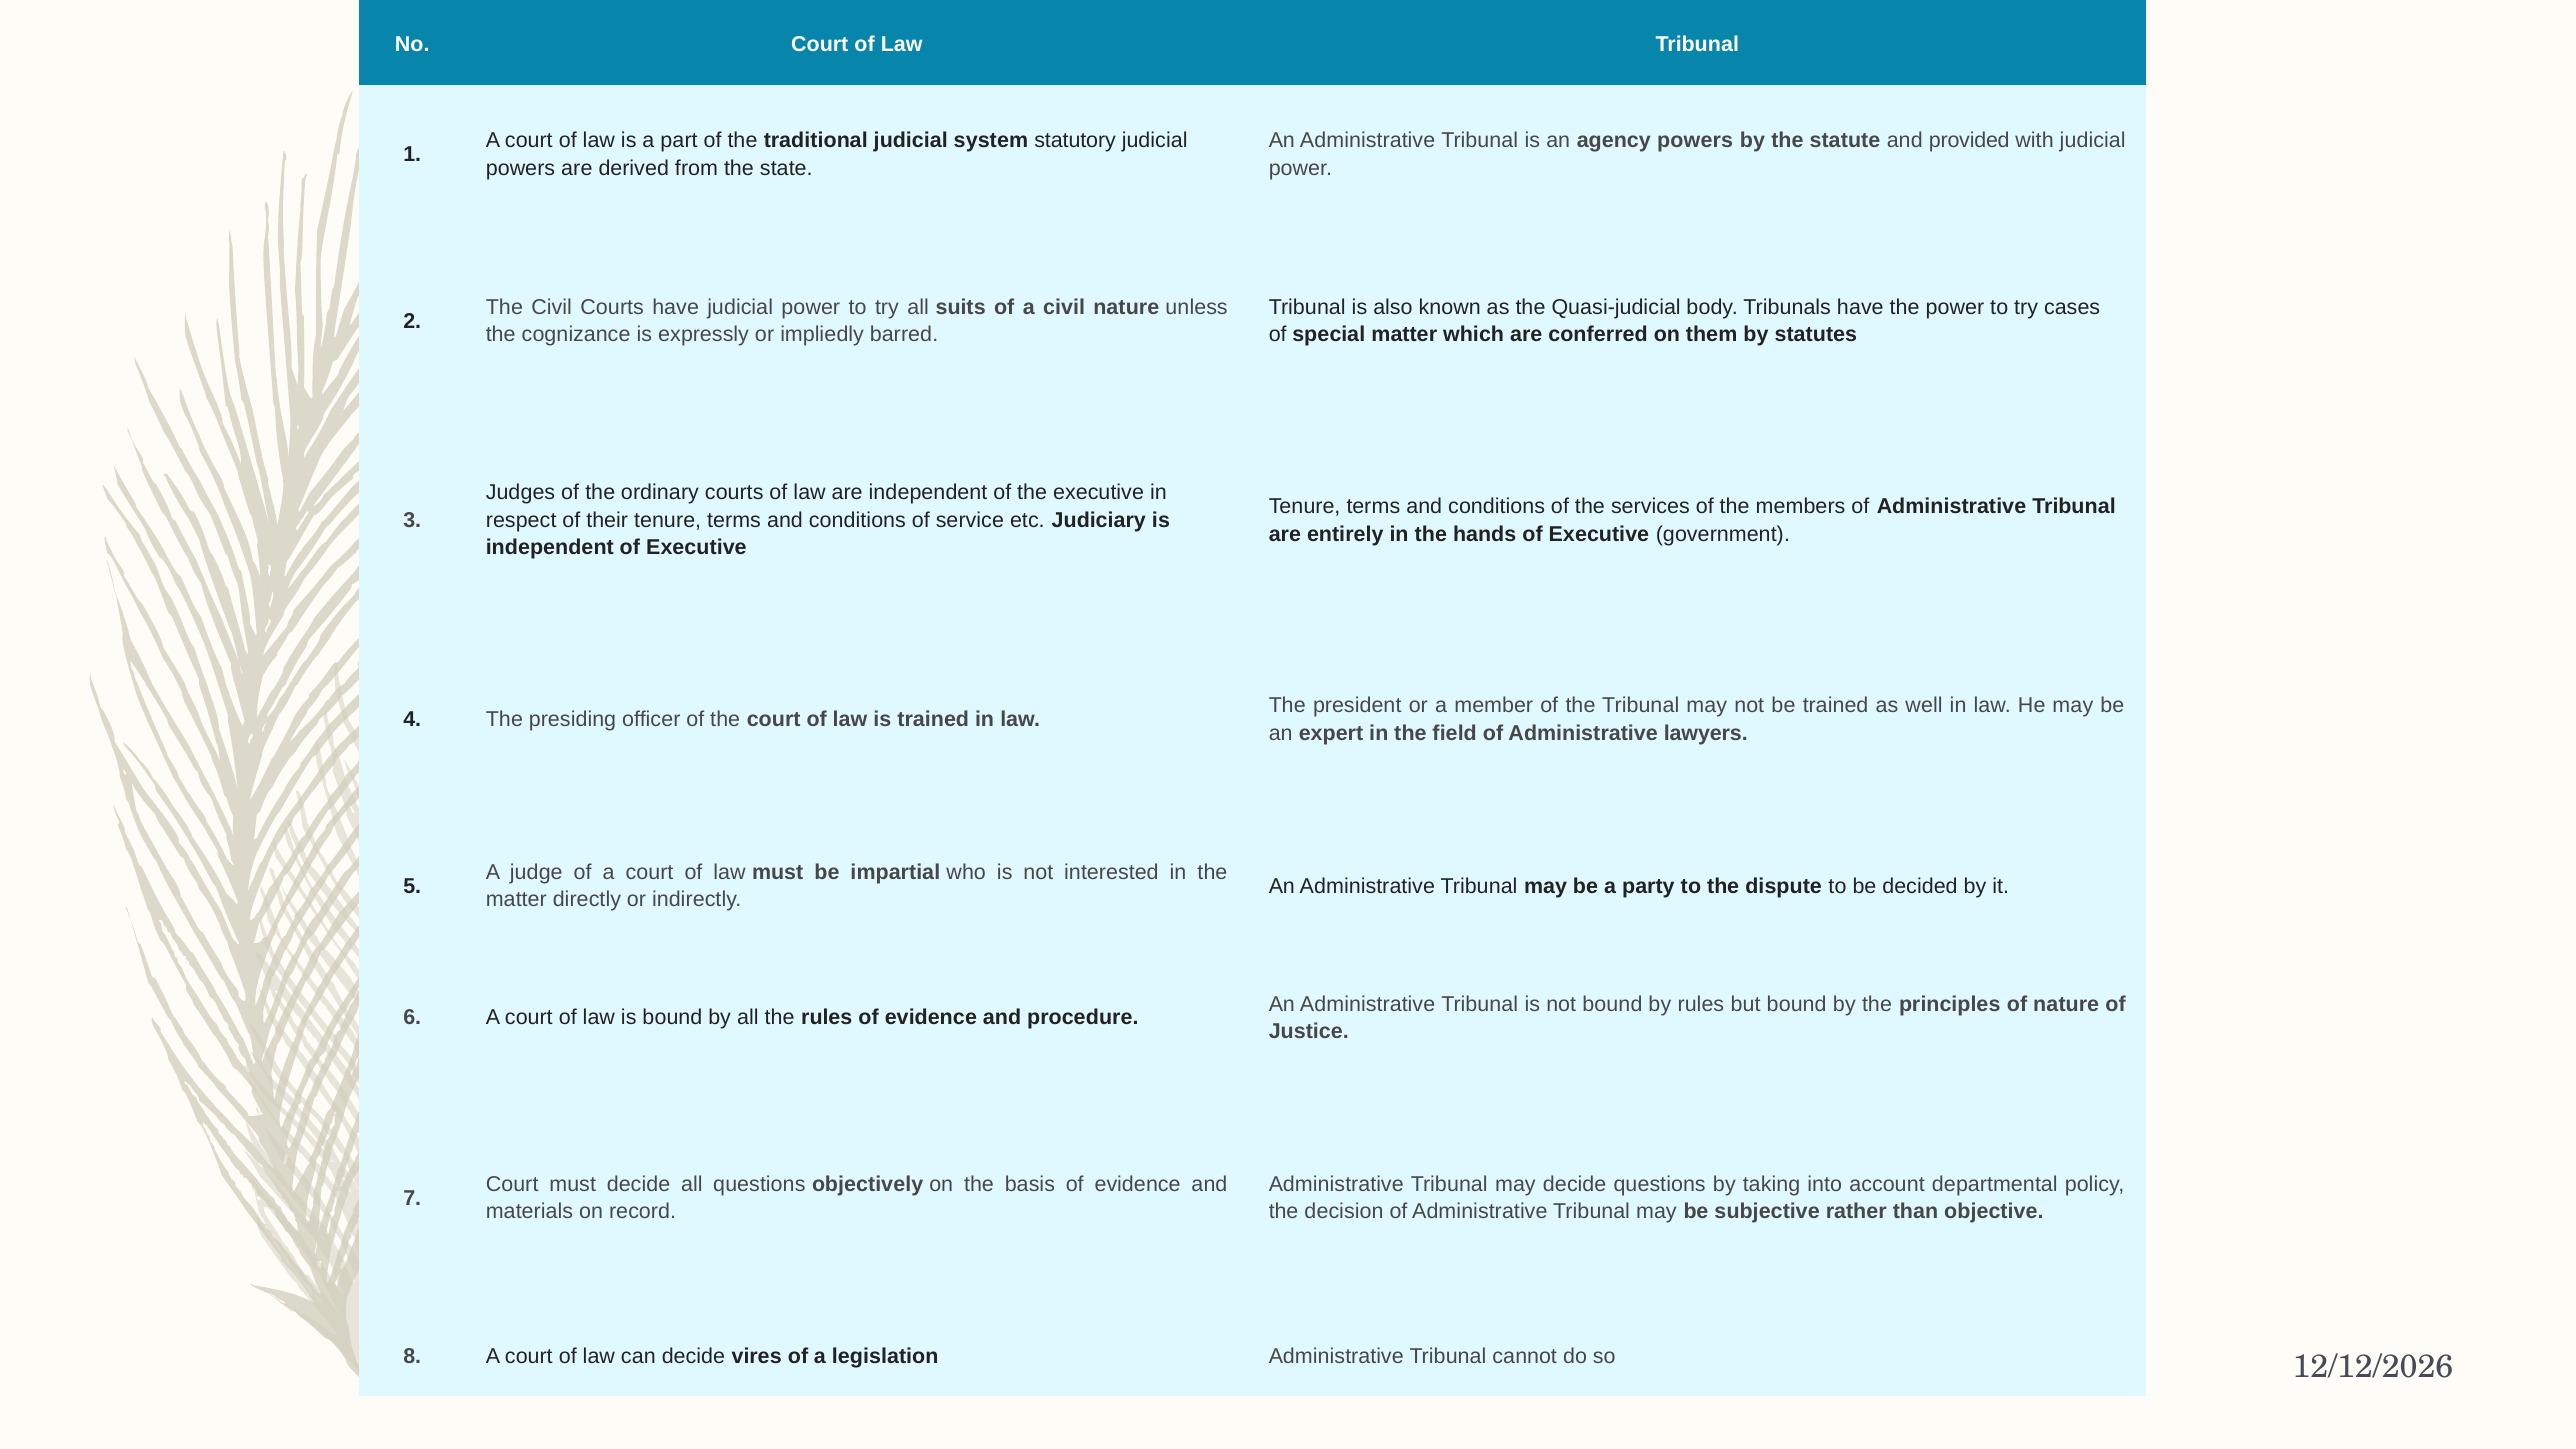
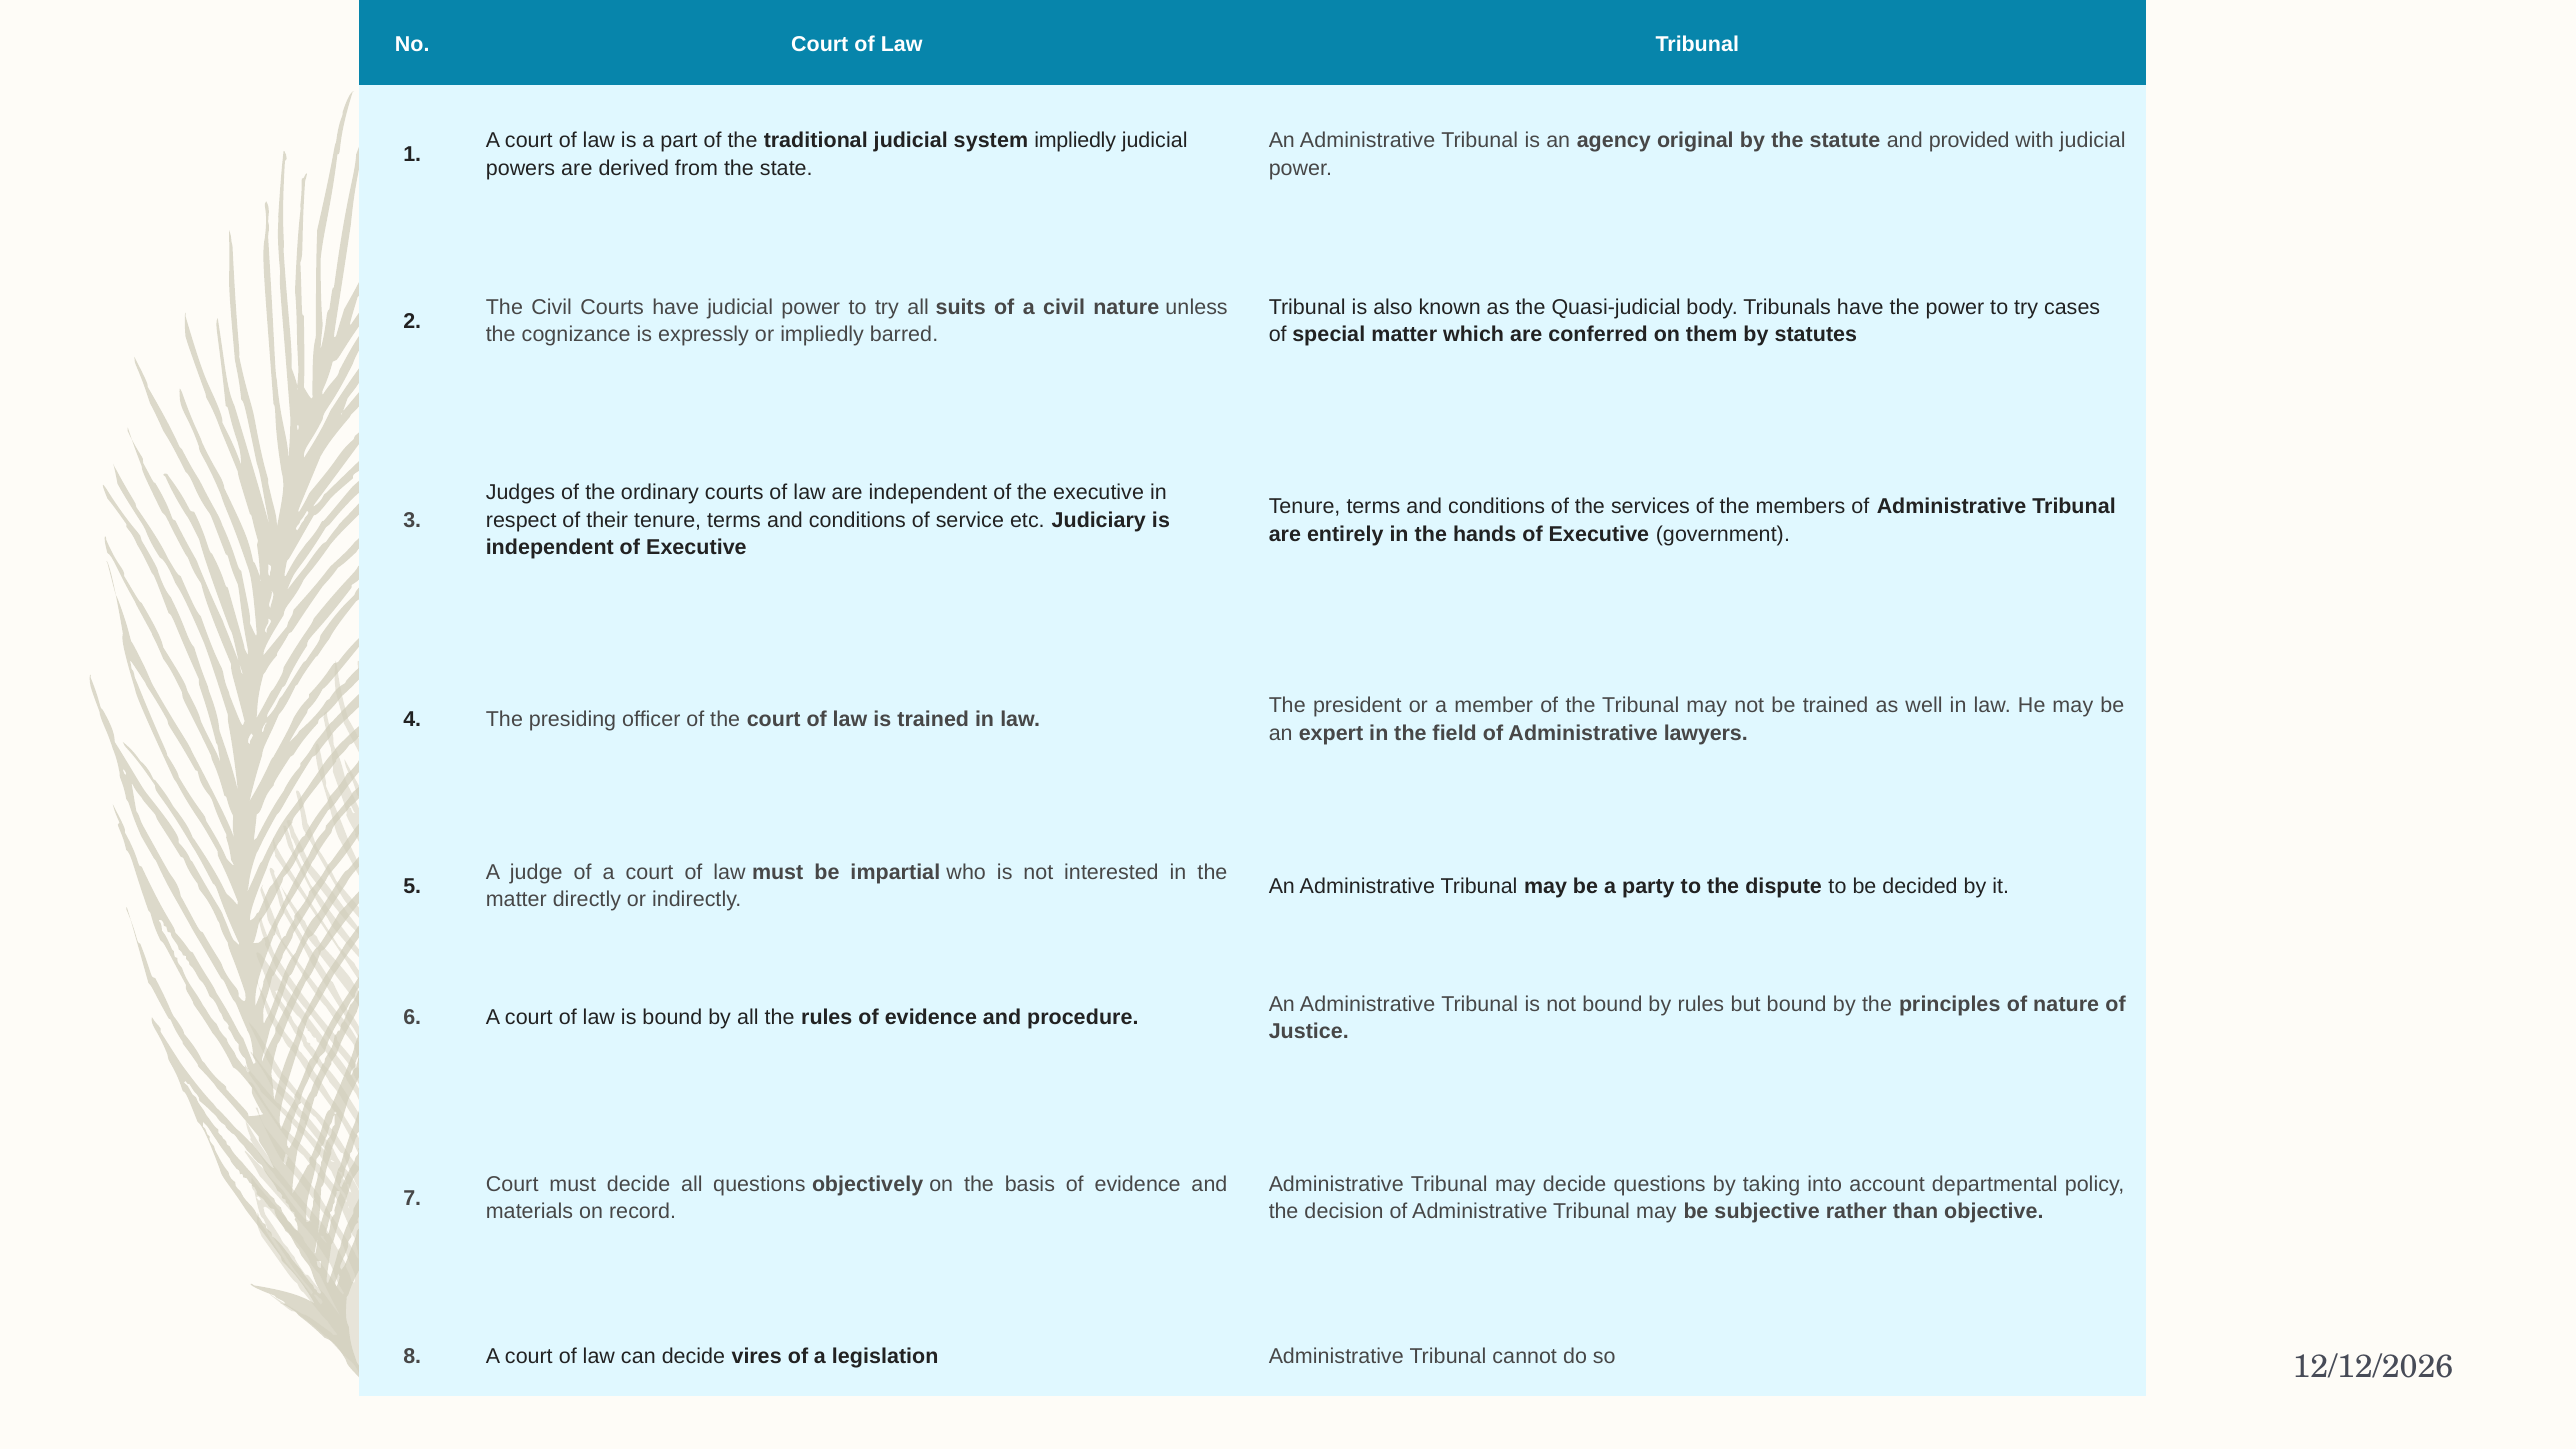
system statutory: statutory -> impliedly (1075, 140)
agency powers: powers -> original (1695, 140)
